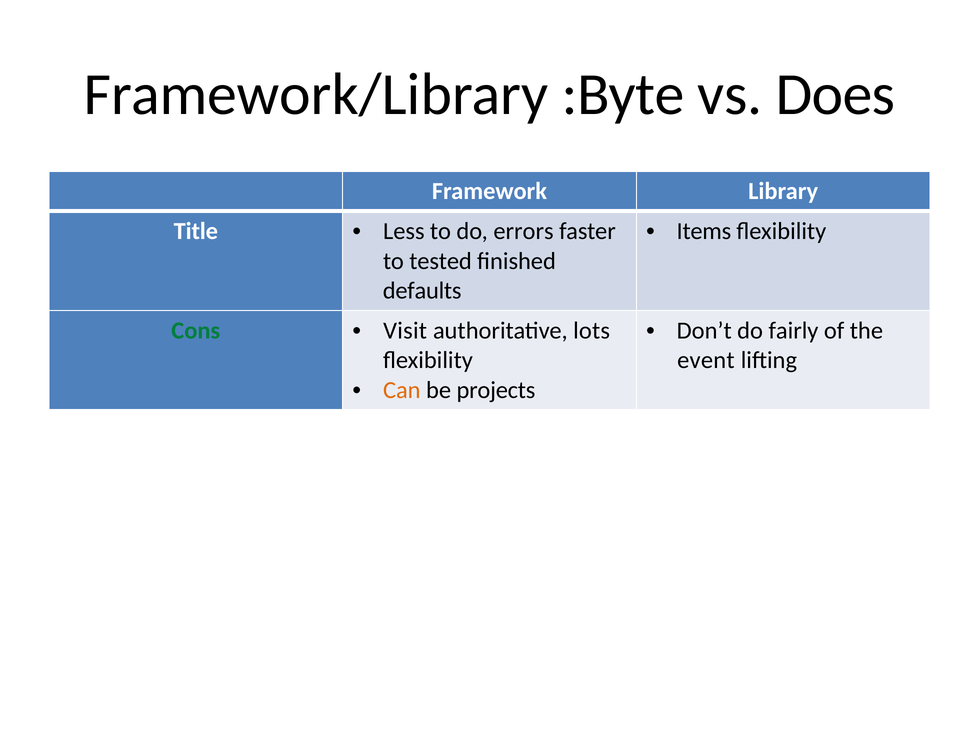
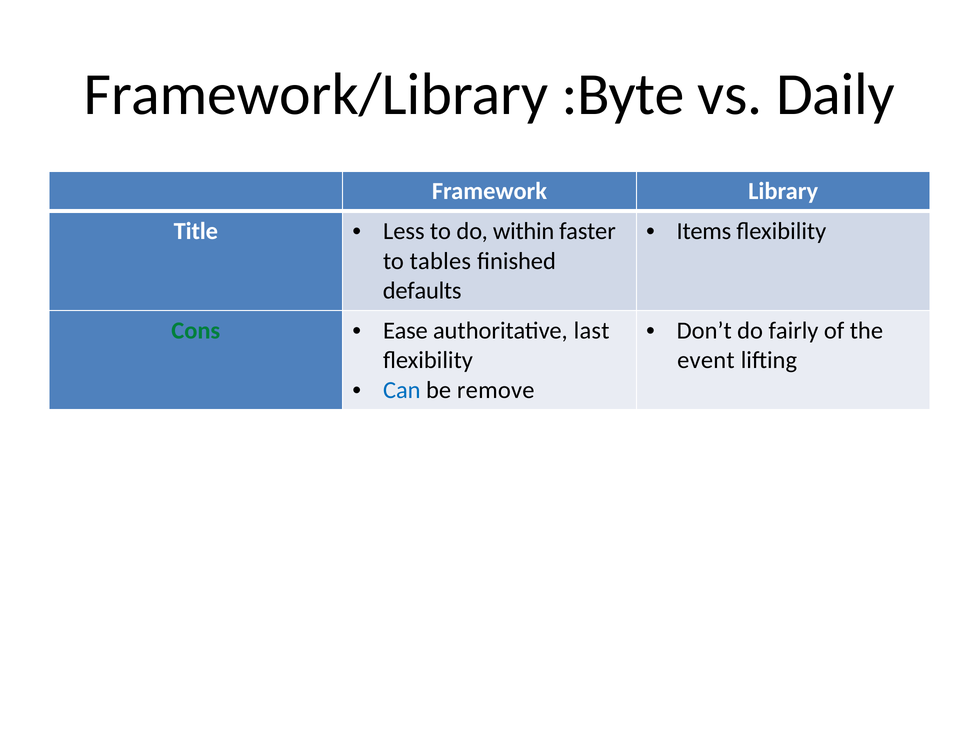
Does: Does -> Daily (835, 95)
errors: errors -> within (524, 231)
tested: tested -> tables (440, 261)
Visit: Visit -> Ease (405, 331)
lots: lots -> last (592, 331)
Can colour: orange -> blue (402, 390)
projects: projects -> remove (496, 390)
